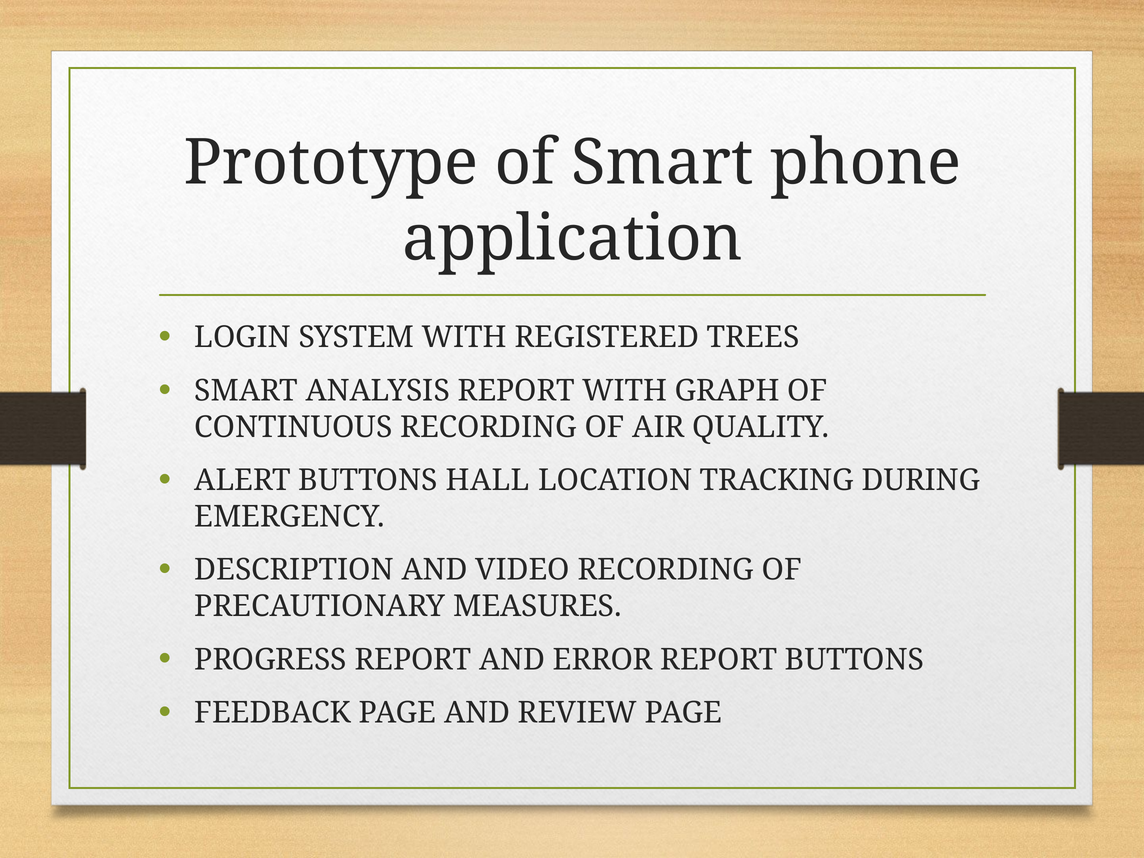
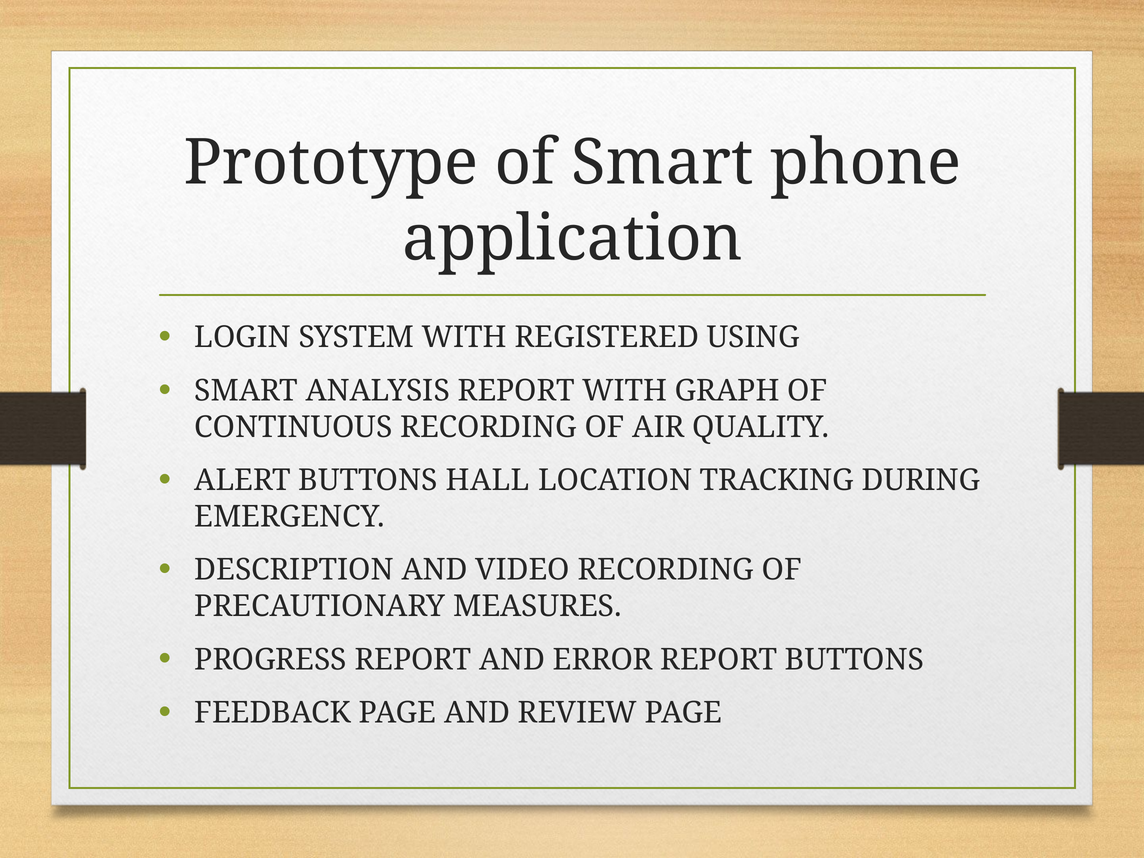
TREES: TREES -> USING (753, 337)
